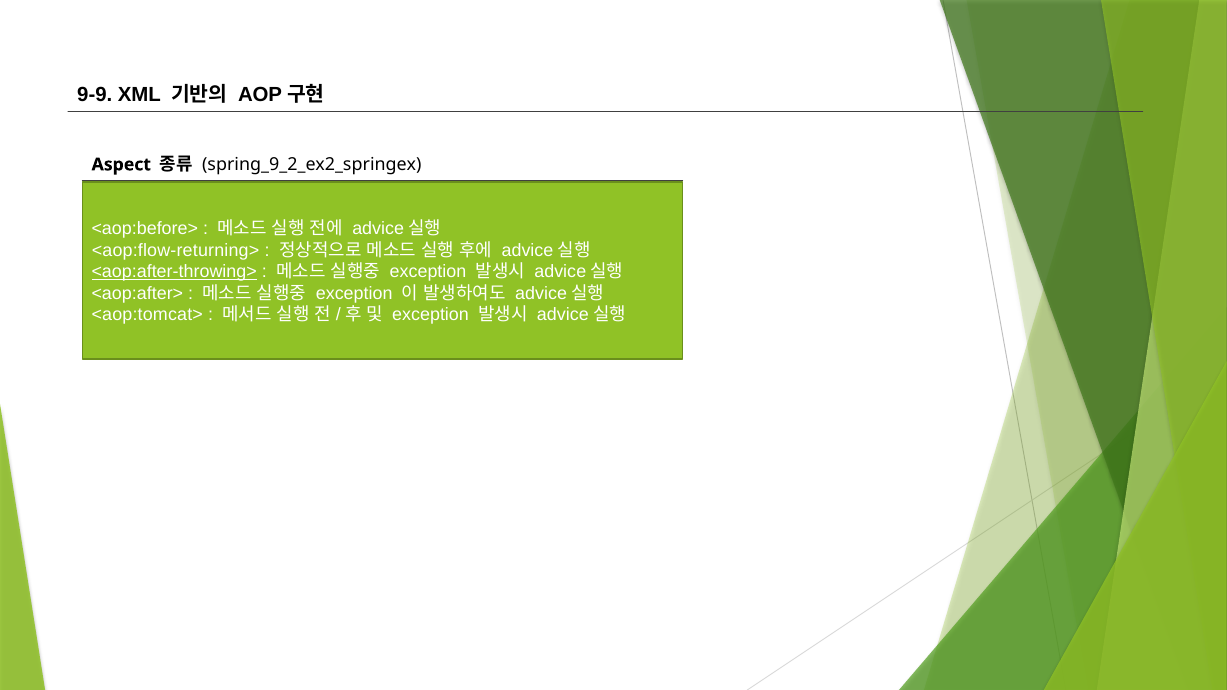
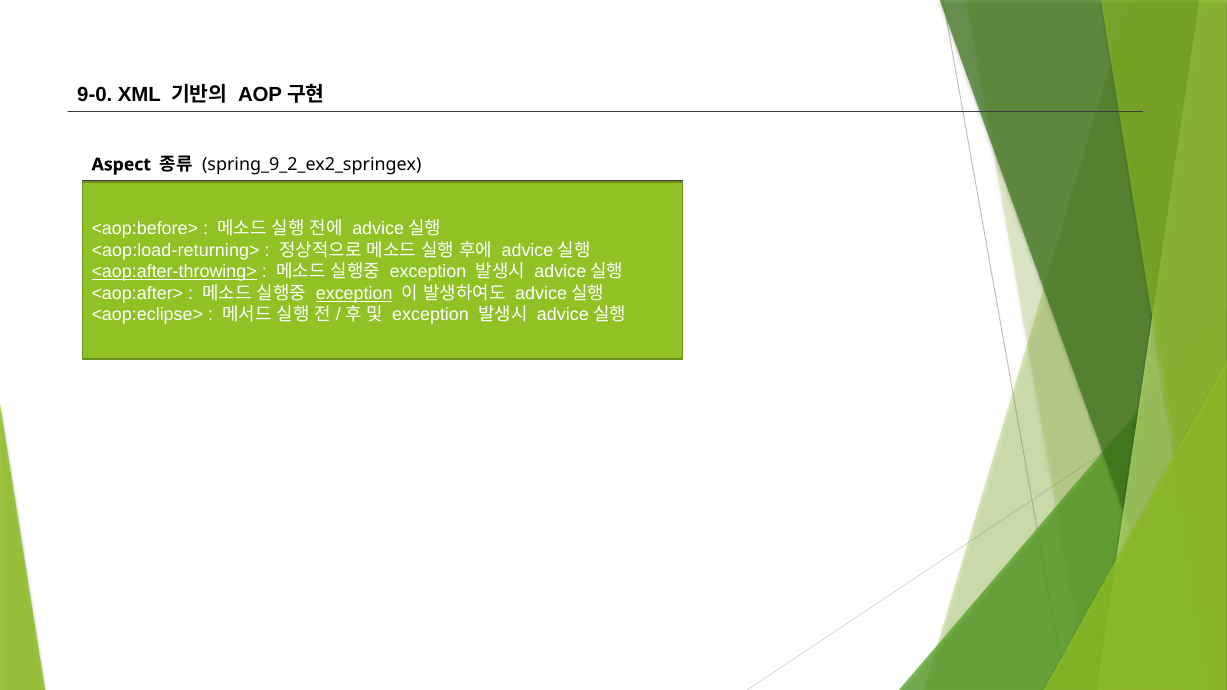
9-9: 9-9 -> 9-0 (95, 95)
<aop:flow-returning>: <aop:flow-returning> -> <aop:load-returning> (176, 250)
exception underline: none -> present (354, 293)
<aop:tomcat>: <aop:tomcat> -> <aop:eclipse> (147, 315)
